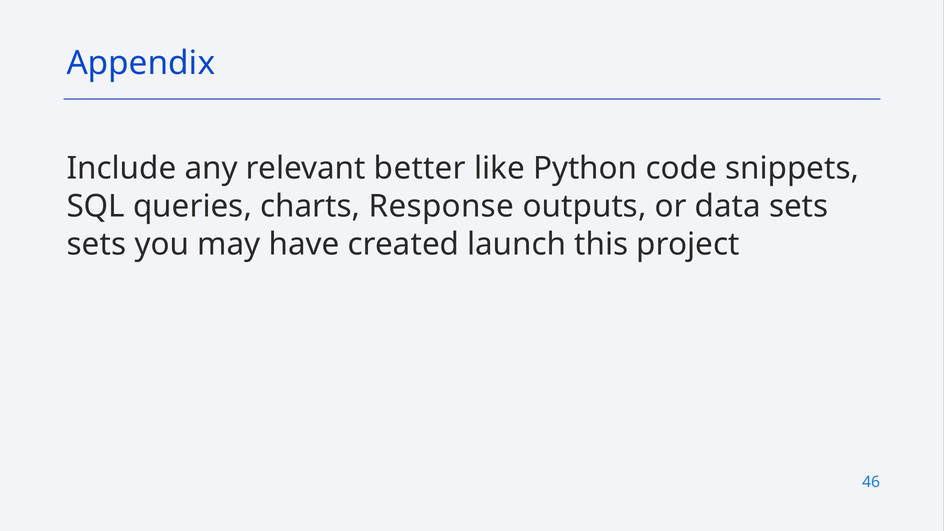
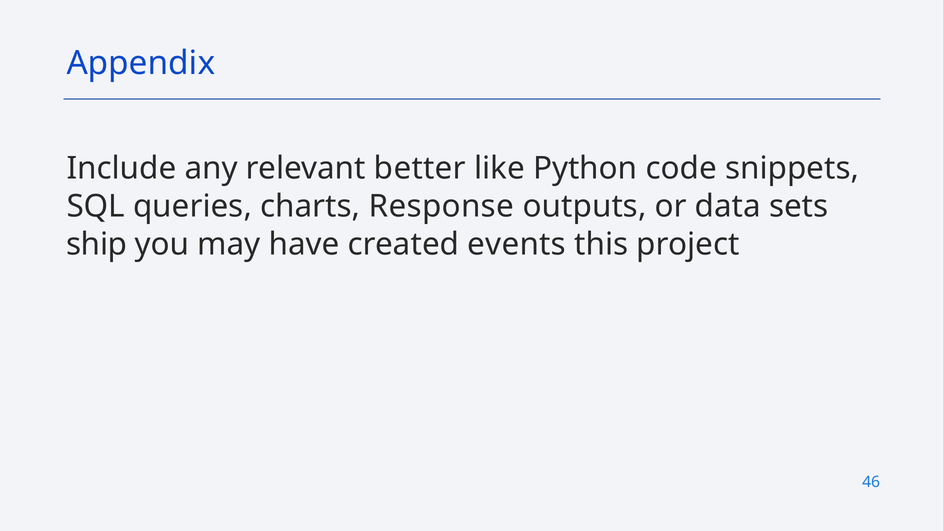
sets: sets -> ship (97, 244)
launch: launch -> events (517, 244)
